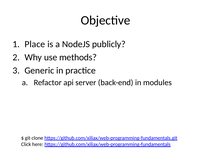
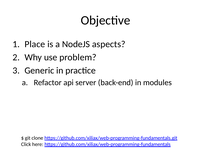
publicly: publicly -> aspects (109, 44)
methods: methods -> problem (78, 57)
